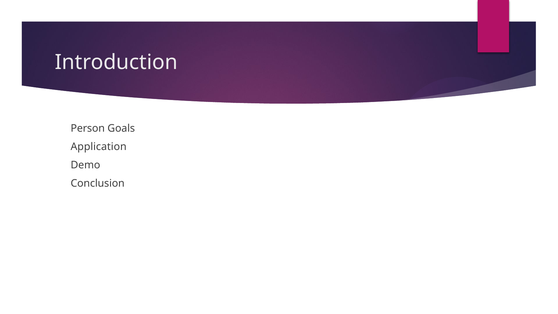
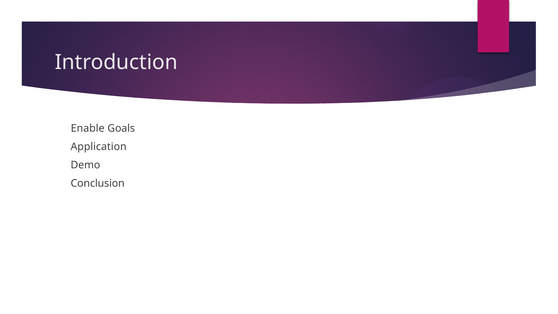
Person: Person -> Enable (88, 128)
